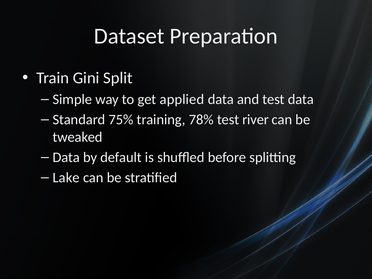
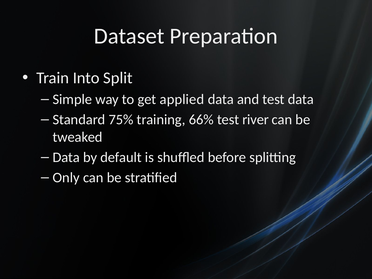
Gini: Gini -> Into (86, 78)
78%: 78% -> 66% (201, 120)
Lake: Lake -> Only (66, 178)
